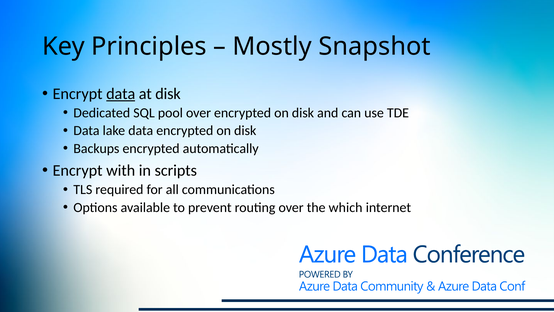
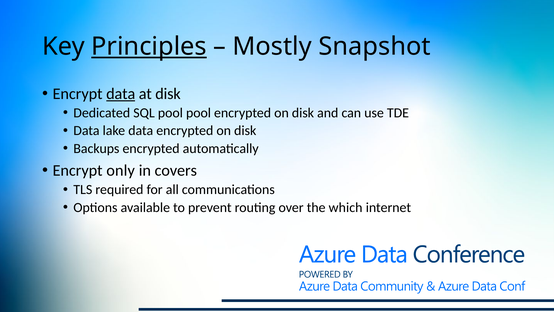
Principles underline: none -> present (149, 47)
pool over: over -> pool (198, 113)
with: with -> only (121, 170)
scripts: scripts -> covers (176, 170)
